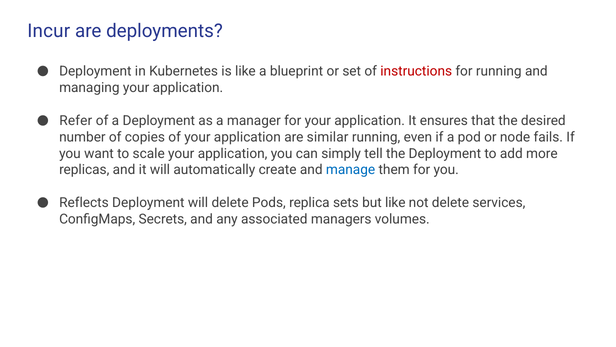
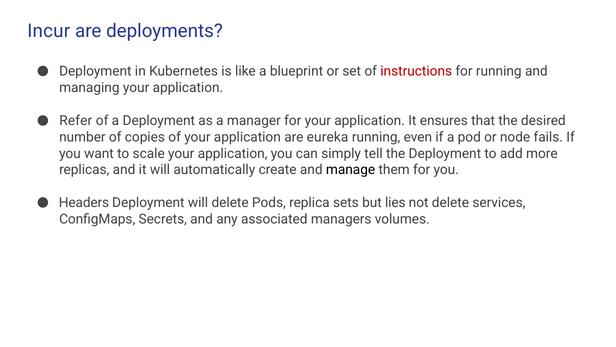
similar: similar -> eureka (328, 137)
manage colour: blue -> black (351, 170)
Reflects: Reflects -> Headers (84, 203)
but like: like -> lies (395, 203)
